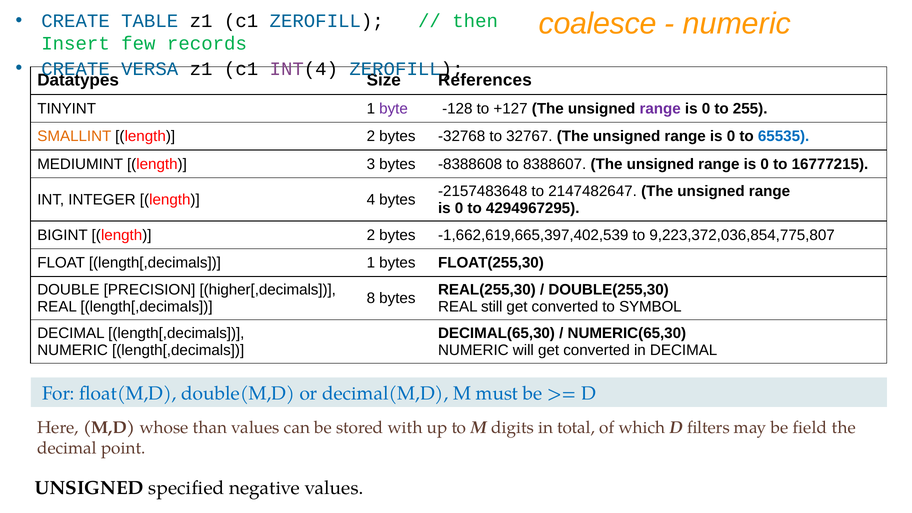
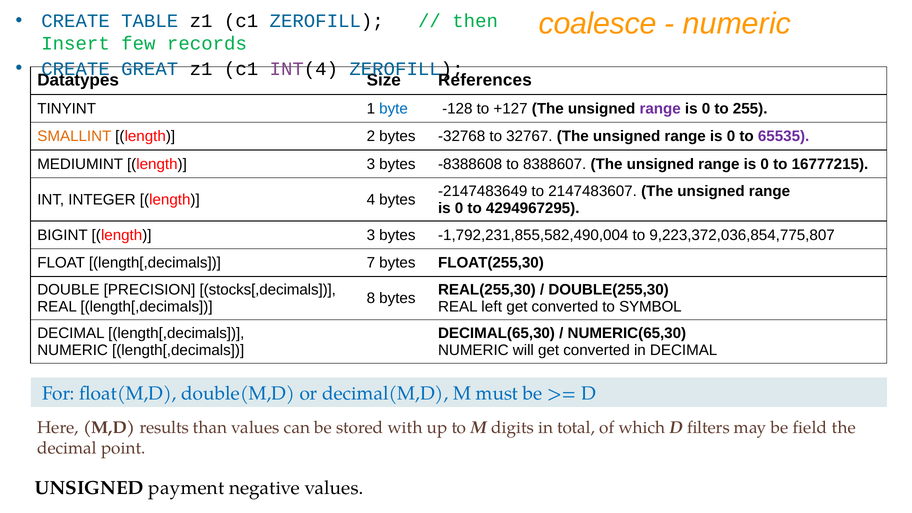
VERSA: VERSA -> GREAT (150, 69)
byte colour: purple -> blue (394, 109)
65535 colour: blue -> purple (784, 136)
-2157483648: -2157483648 -> -2147483649 (483, 191)
2147482647: 2147482647 -> 2147483607 (593, 191)
BIGINT length 2: 2 -> 3 (371, 235)
-1,662,619,665,397,402,539: -1,662,619,665,397,402,539 -> -1,792,231,855,582,490,004 (533, 235)
length[,decimals 1: 1 -> 7 (371, 263)
higher[,decimals: higher[,decimals -> stocks[,decimals (268, 290)
still: still -> left (492, 307)
whose: whose -> results (164, 428)
specified: specified -> payment (186, 488)
